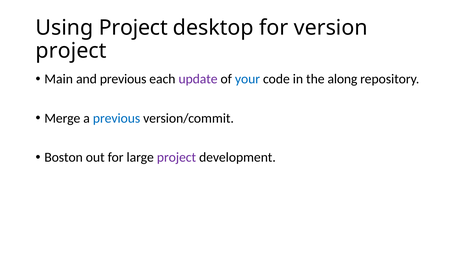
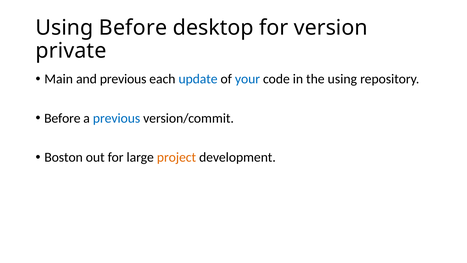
Using Project: Project -> Before (133, 28)
project: project -> private (71, 51)
update colour: purple -> blue (198, 79)
the along: along -> using (342, 79)
Merge: Merge -> Before (62, 118)
project colour: purple -> orange (176, 157)
